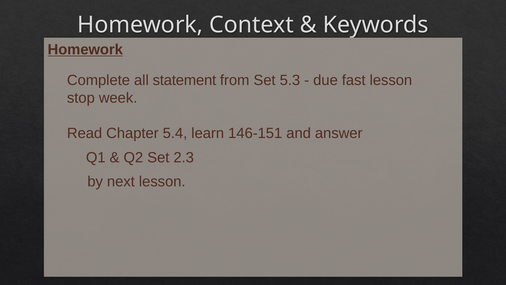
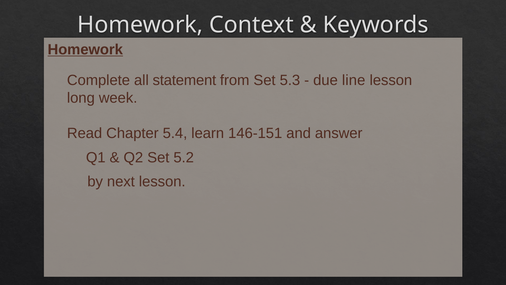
fast: fast -> line (354, 80)
stop: stop -> long (81, 98)
2.3: 2.3 -> 5.2 (184, 157)
